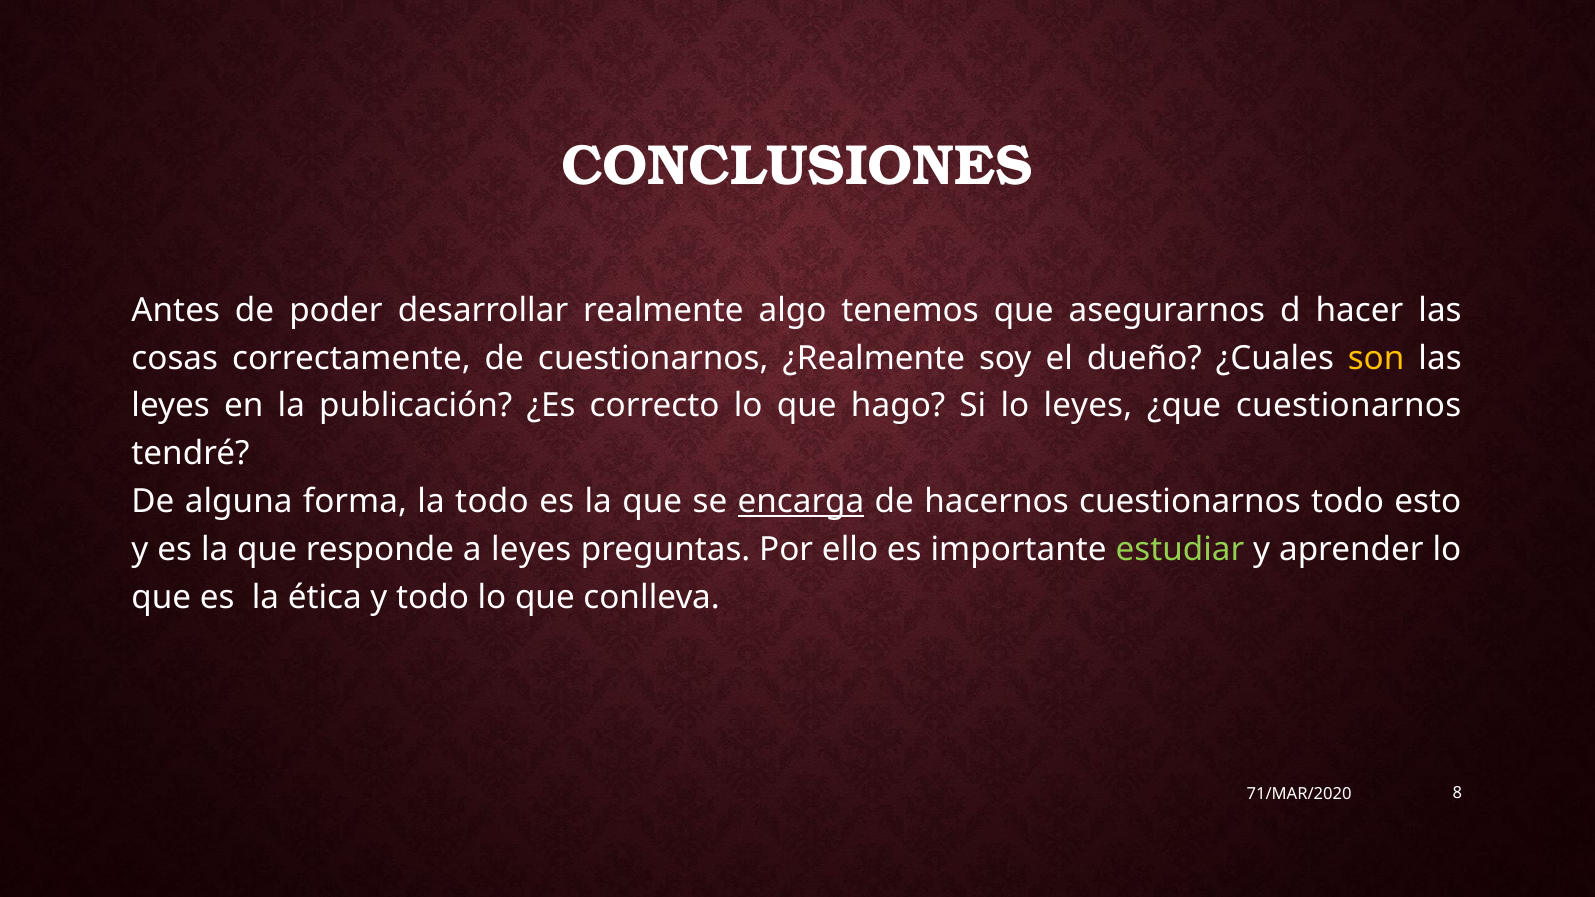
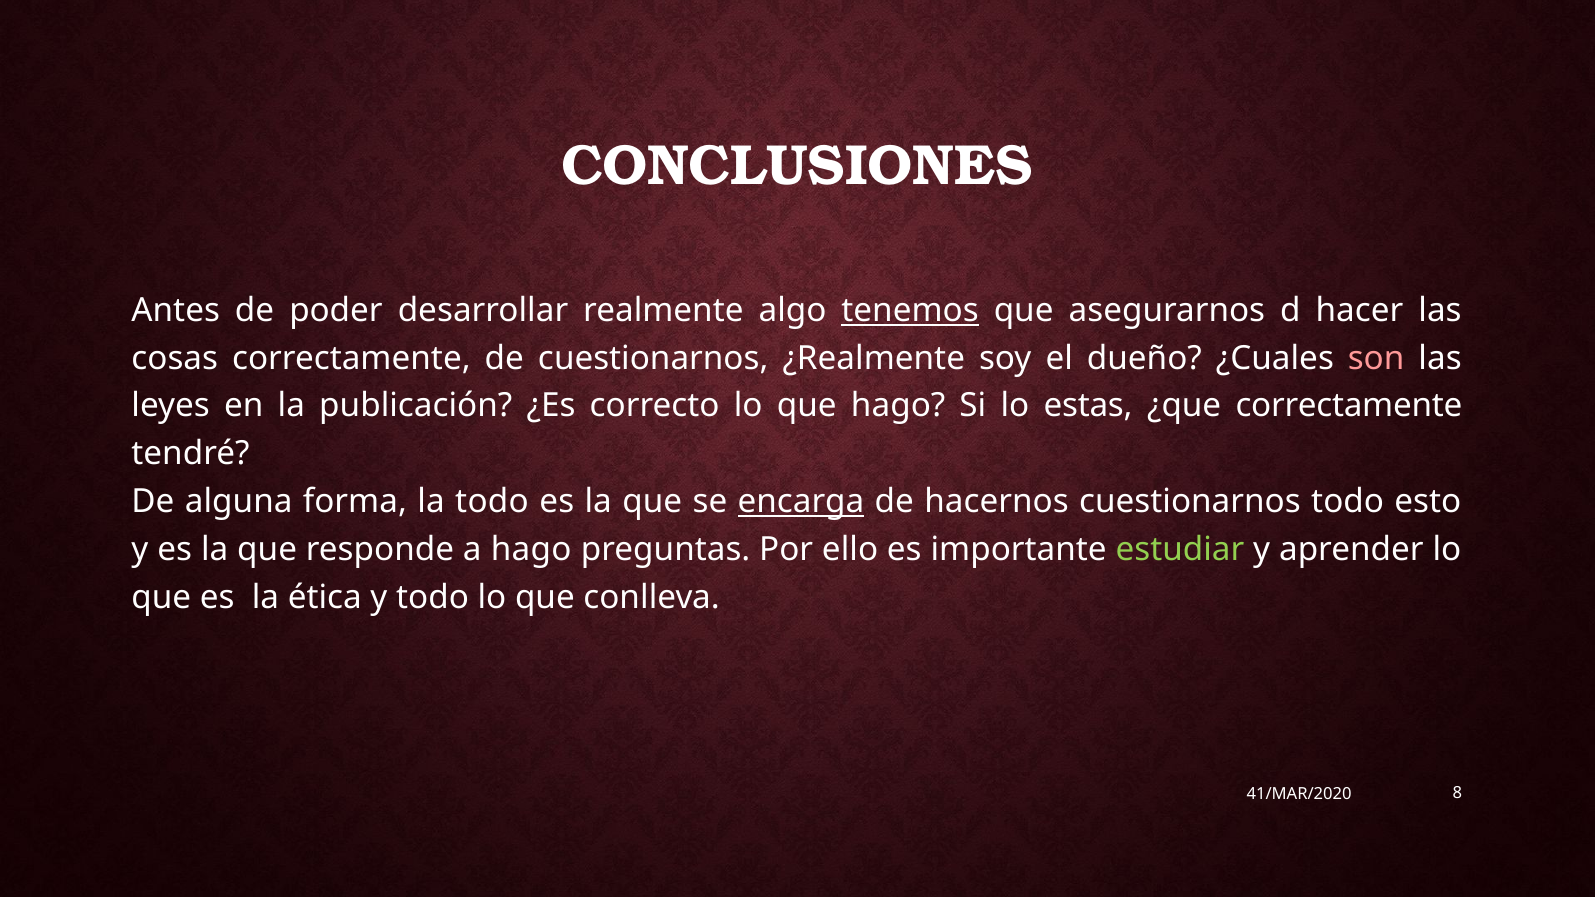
tenemos underline: none -> present (910, 310)
son colour: yellow -> pink (1376, 358)
lo leyes: leyes -> estas (1088, 406)
¿que cuestionarnos: cuestionarnos -> correctamente (1349, 406)
a leyes: leyes -> hago (531, 550)
71/MAR/2020: 71/MAR/2020 -> 41/MAR/2020 (1299, 795)
